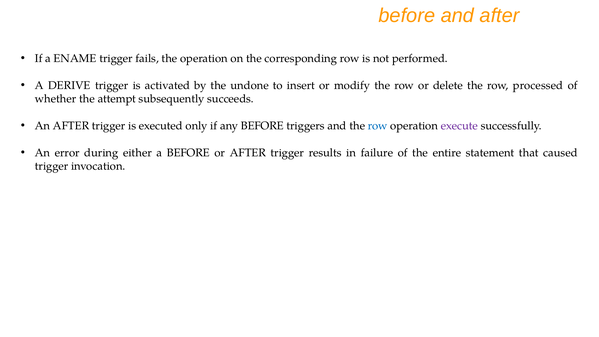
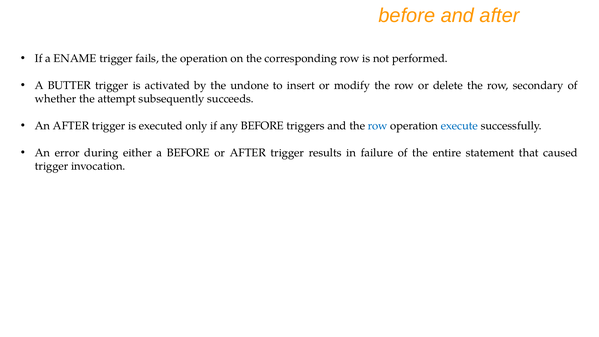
DERIVE: DERIVE -> BUTTER (69, 85)
processed: processed -> secondary (538, 85)
execute colour: purple -> blue (459, 126)
